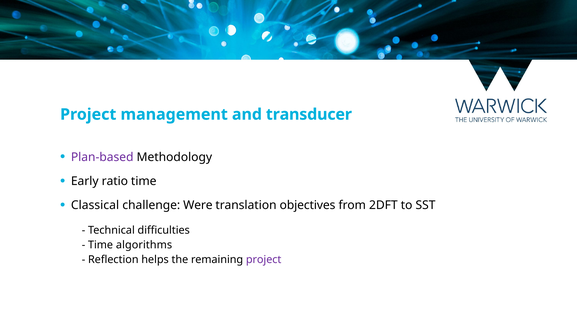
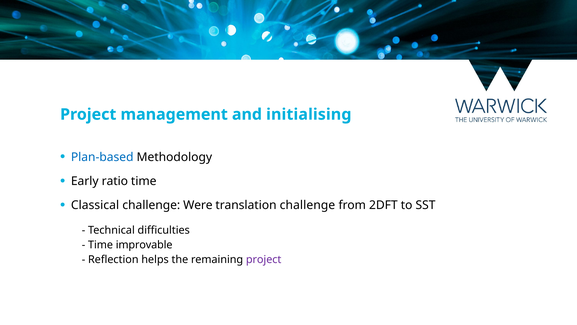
transducer: transducer -> initialising (309, 114)
Plan-based colour: purple -> blue (102, 157)
translation objectives: objectives -> challenge (307, 205)
algorithms: algorithms -> improvable (144, 244)
